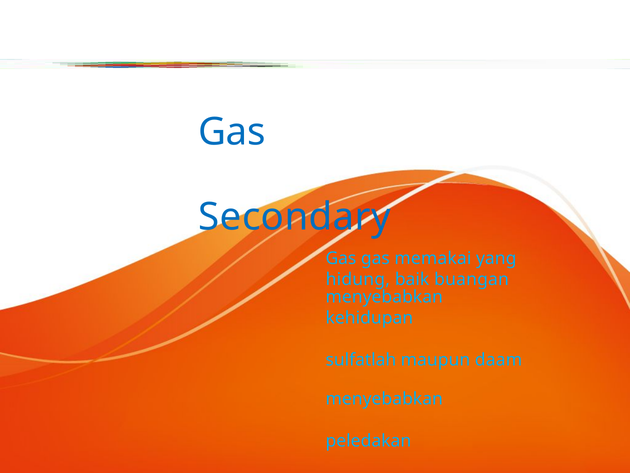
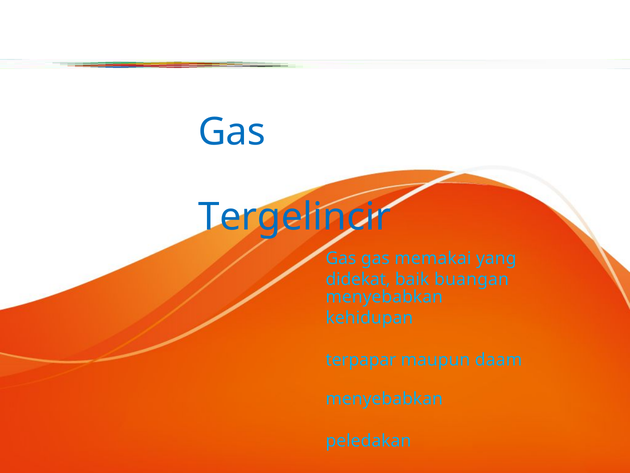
Secondary: Secondary -> Tergelincir (295, 217)
hidung: hidung -> didekat (358, 279)
sulfatlah: sulfatlah -> terpapar (361, 360)
